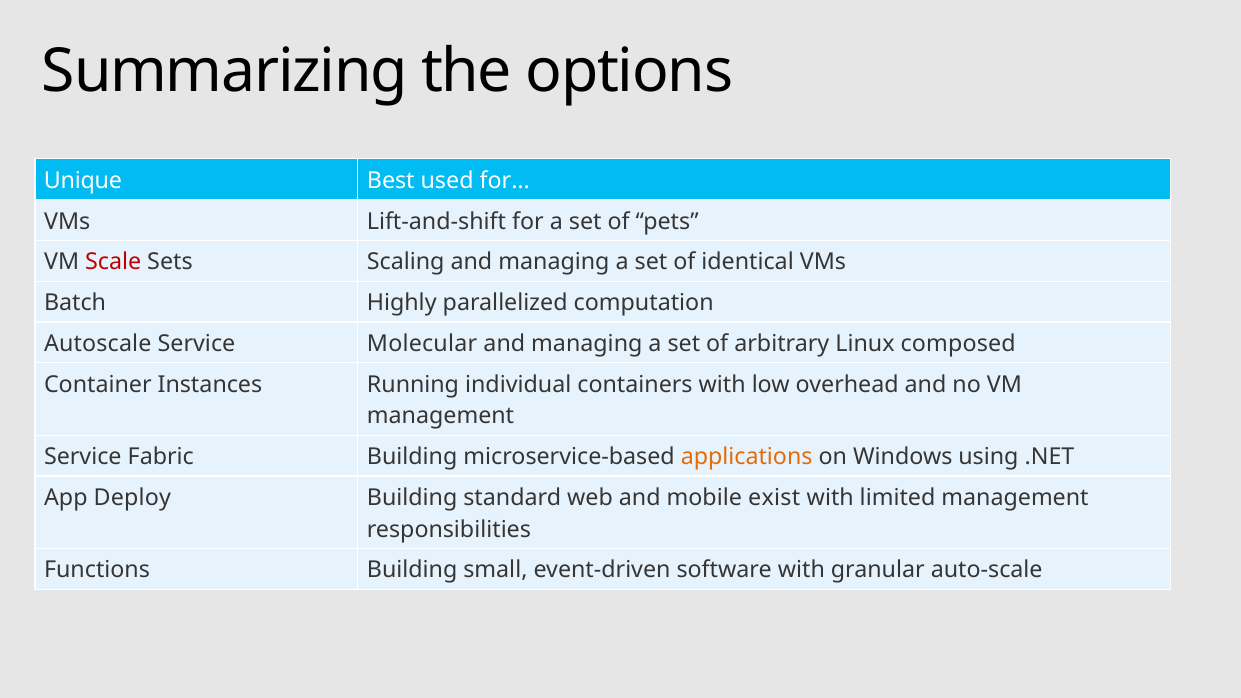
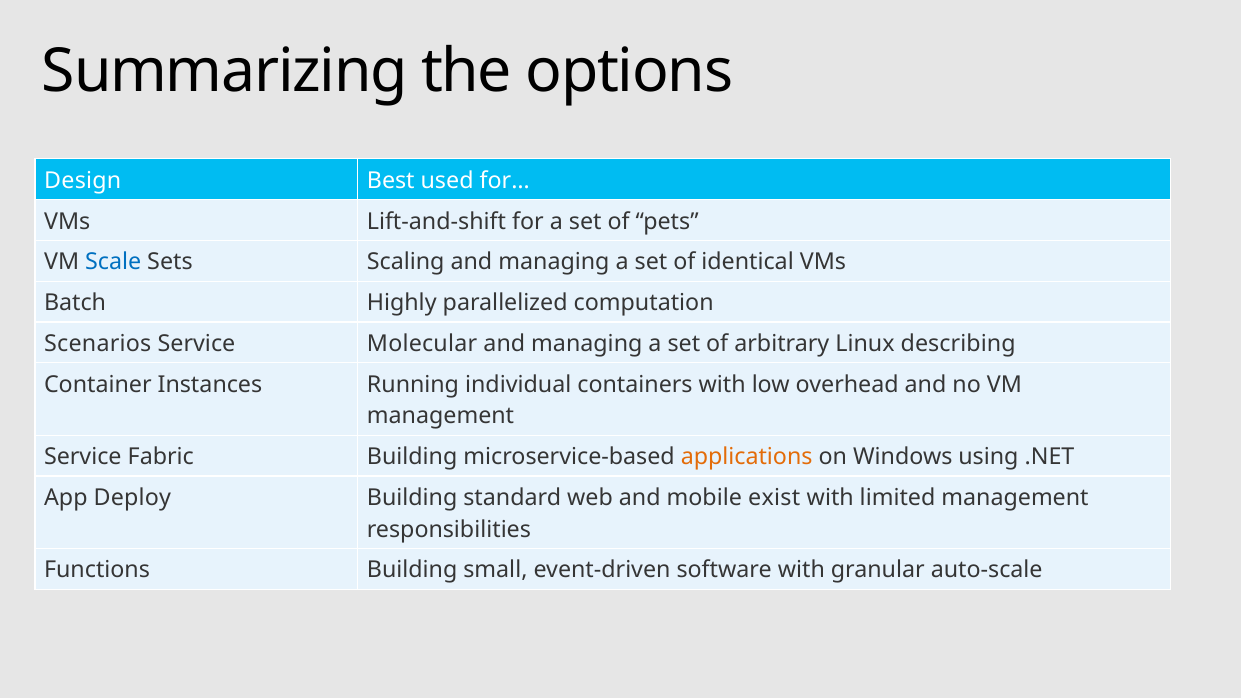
Unique: Unique -> Design (83, 181)
Scale colour: red -> blue (113, 262)
Autoscale: Autoscale -> Scenarios (98, 344)
composed: composed -> describing (958, 344)
